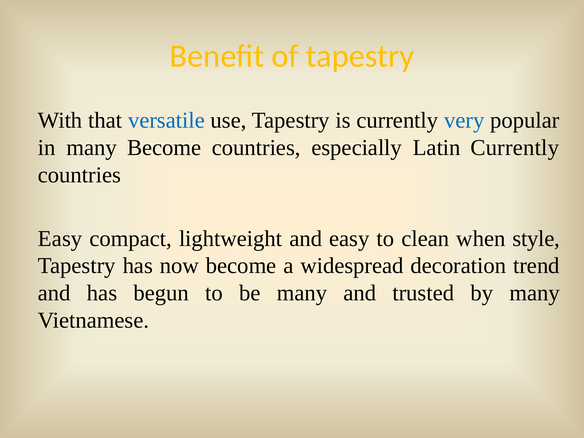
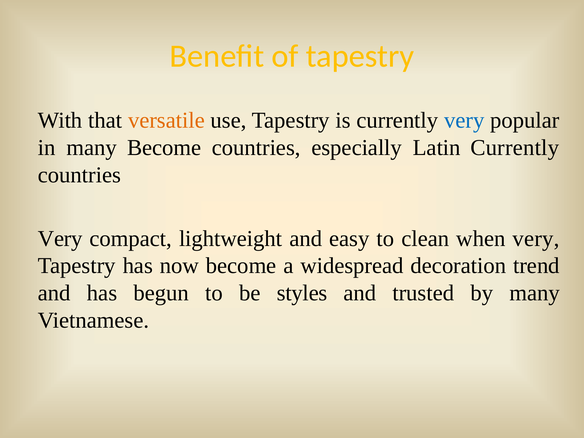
versatile colour: blue -> orange (166, 120)
Easy: Easy -> Very (60, 239)
when style: style -> very (536, 239)
be many: many -> styles (302, 293)
